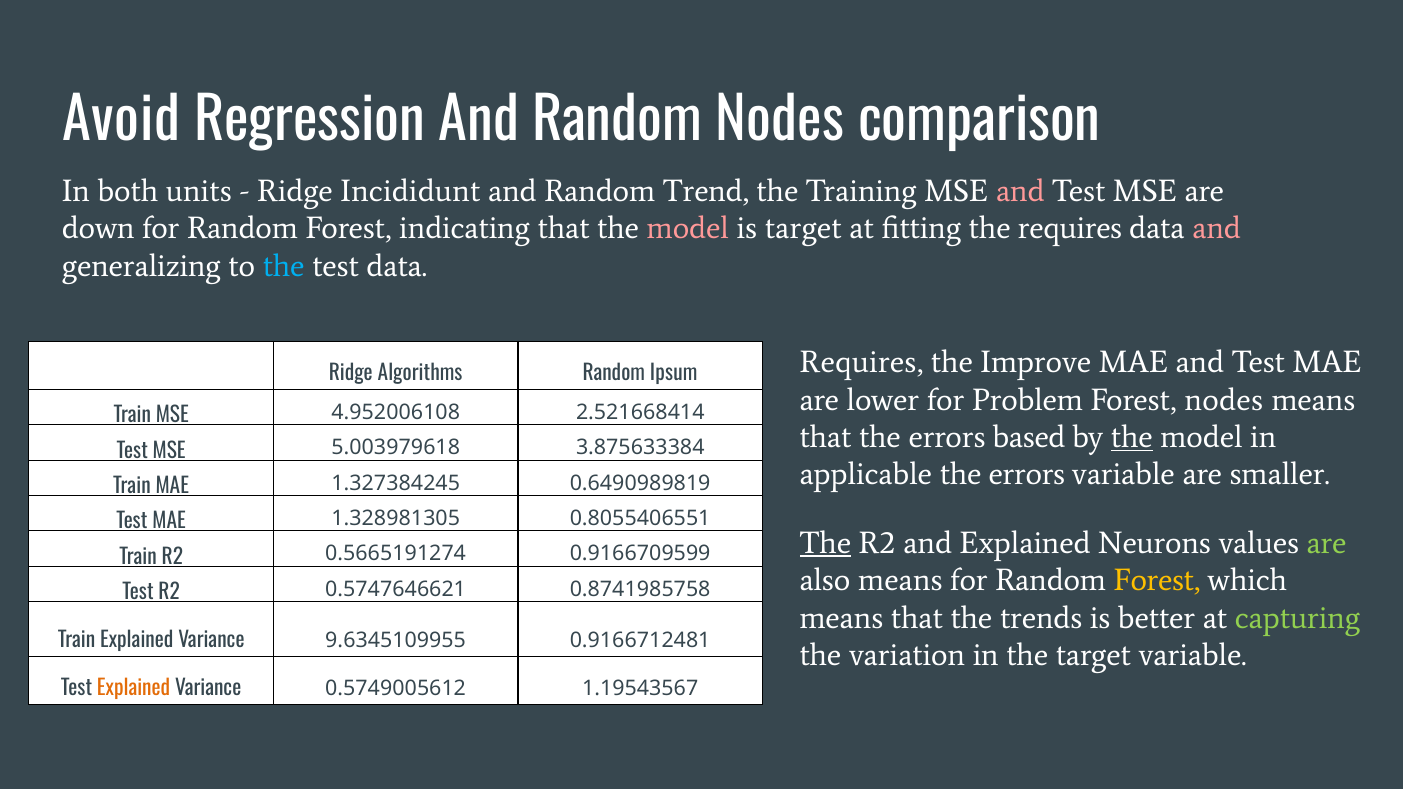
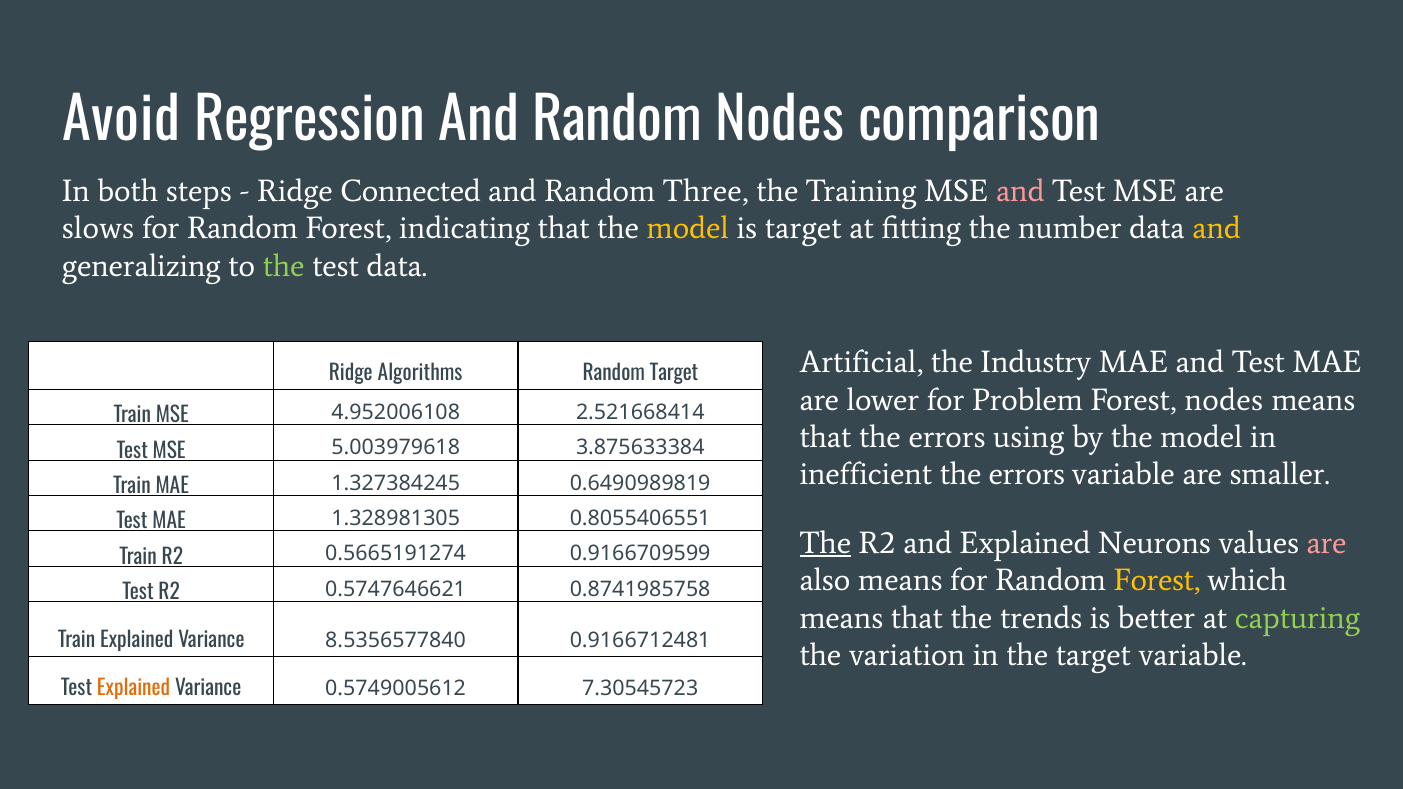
units: units -> steps (199, 191)
Incididunt: Incididunt -> Connected (411, 191)
Trend: Trend -> Three (706, 191)
down: down -> slows (98, 228)
model colour: pink -> yellow (688, 228)
the requires: requires -> number (1070, 228)
and colour: pink -> yellow (1217, 228)
the colour: light blue -> light green (284, 266)
Requires: Requires -> Artificial (861, 362)
Improve: Improve -> Industry (1036, 362)
Random Ipsum: Ipsum -> Target (674, 373)
based: based -> using (1029, 437)
the underline: present -> none (1132, 437)
applicable: applicable -> inefficient (866, 475)
are colour: light green -> pink (1327, 543)
9.6345109955: 9.6345109955 -> 8.5356577840 (396, 640)
1.19543567: 1.19543567 -> 7.30545723 (640, 688)
